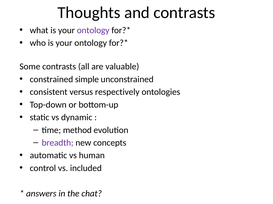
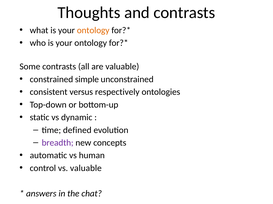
ontology colour: purple -> orange (93, 30)
method: method -> defined (77, 130)
vs included: included -> valuable (86, 169)
